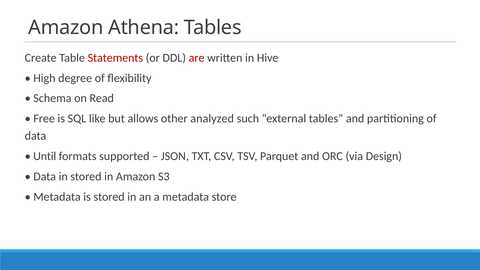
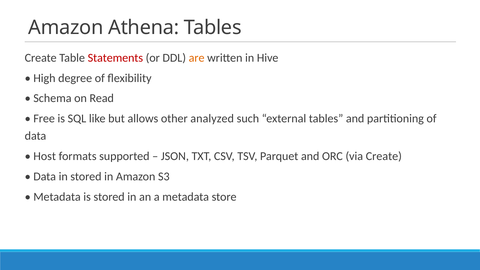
are colour: red -> orange (197, 58)
Until: Until -> Host (45, 156)
via Design: Design -> Create (384, 156)
